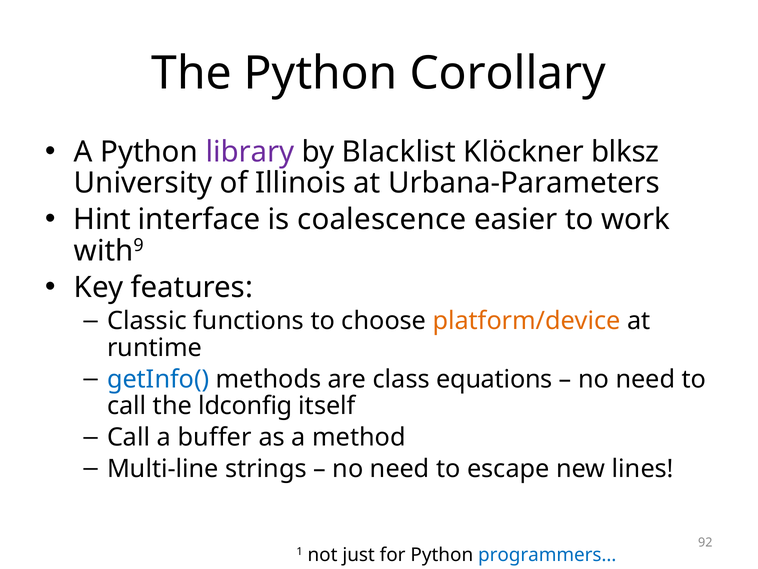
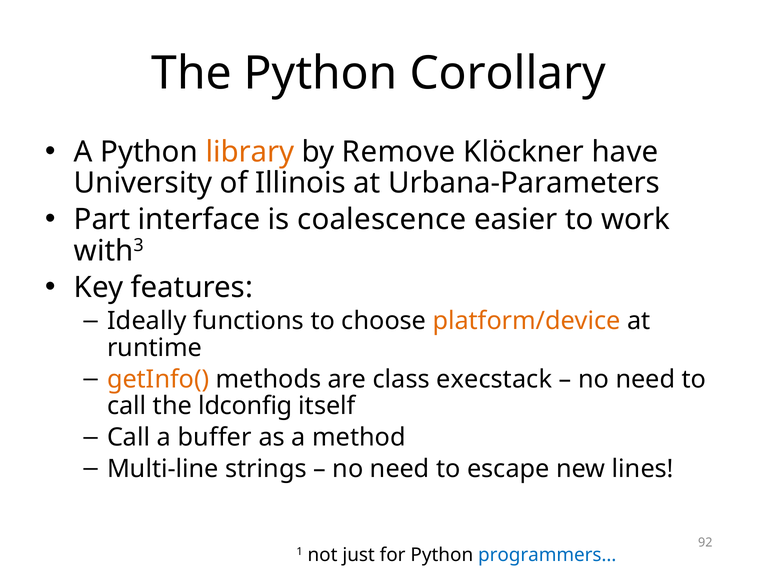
library colour: purple -> orange (250, 152)
Blacklist: Blacklist -> Remove (399, 152)
blksz: blksz -> have (625, 152)
Hint: Hint -> Part (102, 220)
9: 9 -> 3 (139, 245)
Classic: Classic -> Ideally (147, 321)
getInfo( colour: blue -> orange (158, 379)
equations: equations -> execstack (494, 379)
